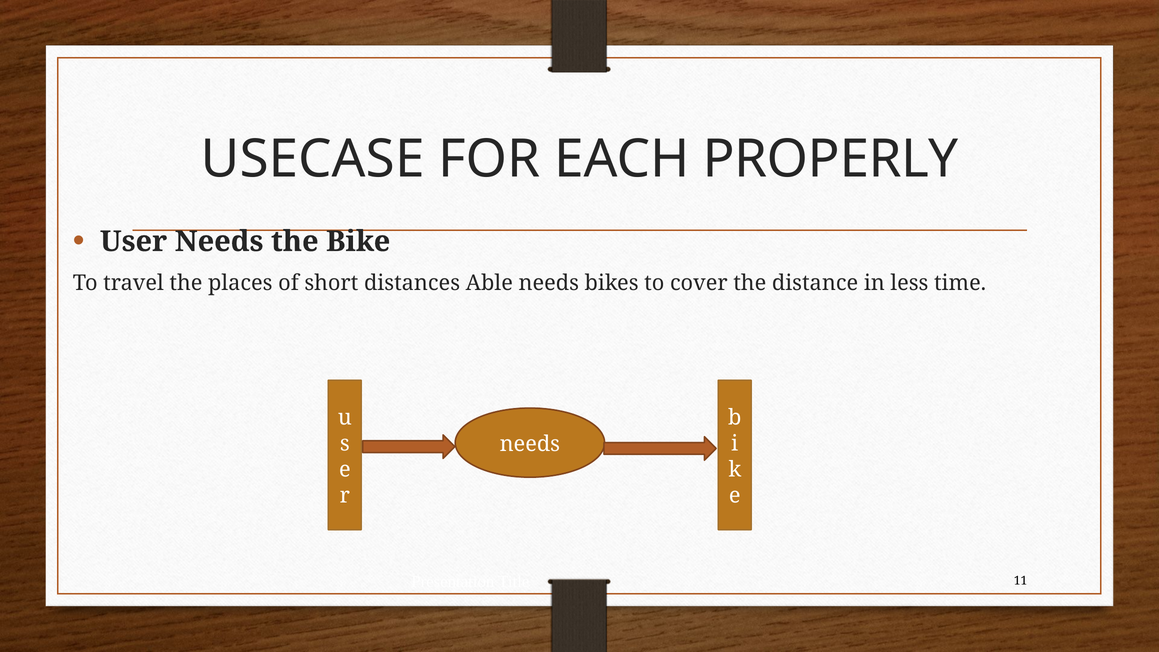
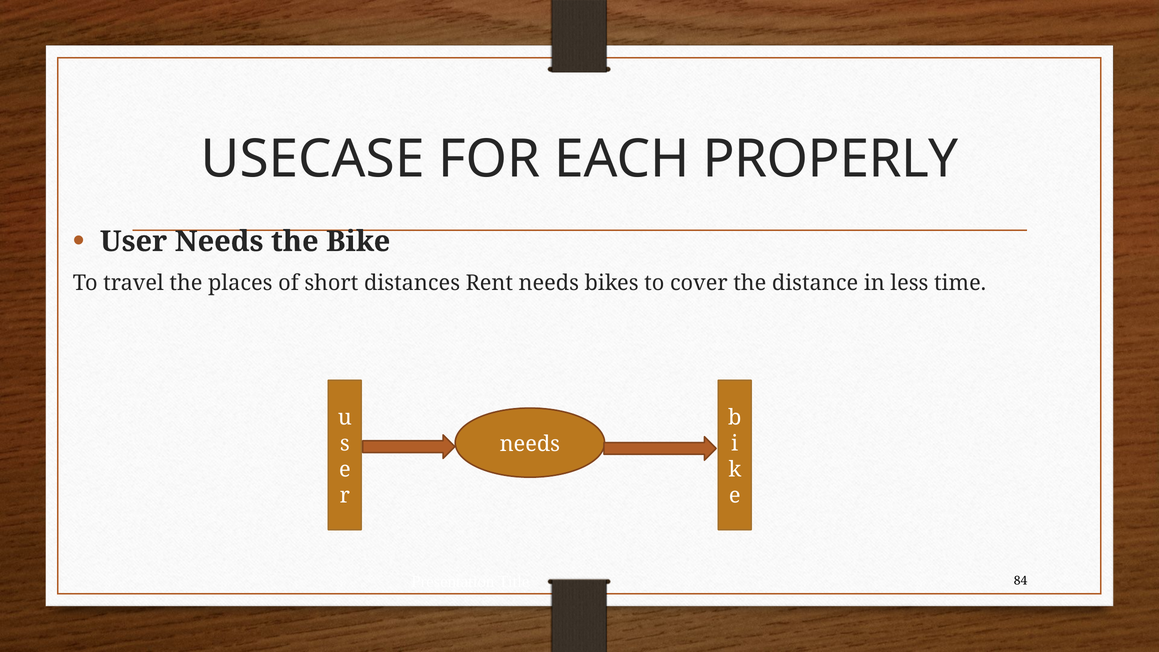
Able: Able -> Rent (489, 283)
11: 11 -> 84 (1021, 581)
